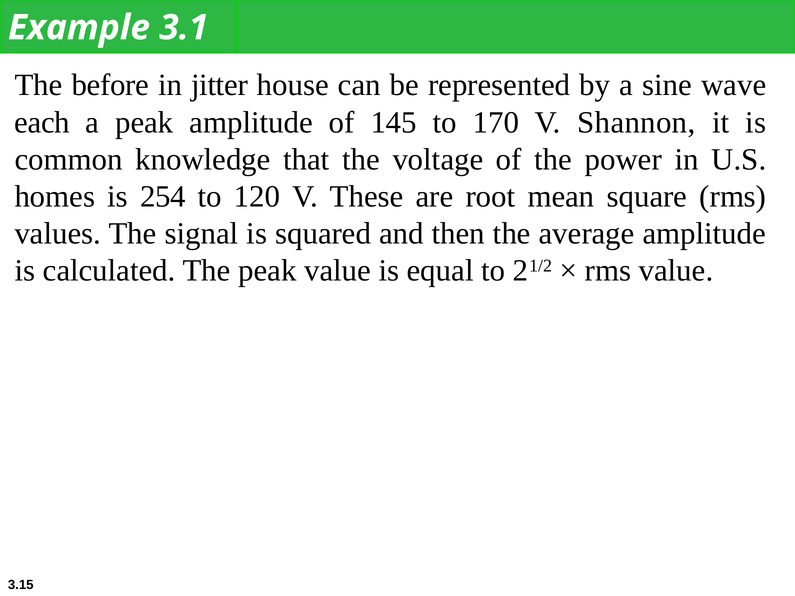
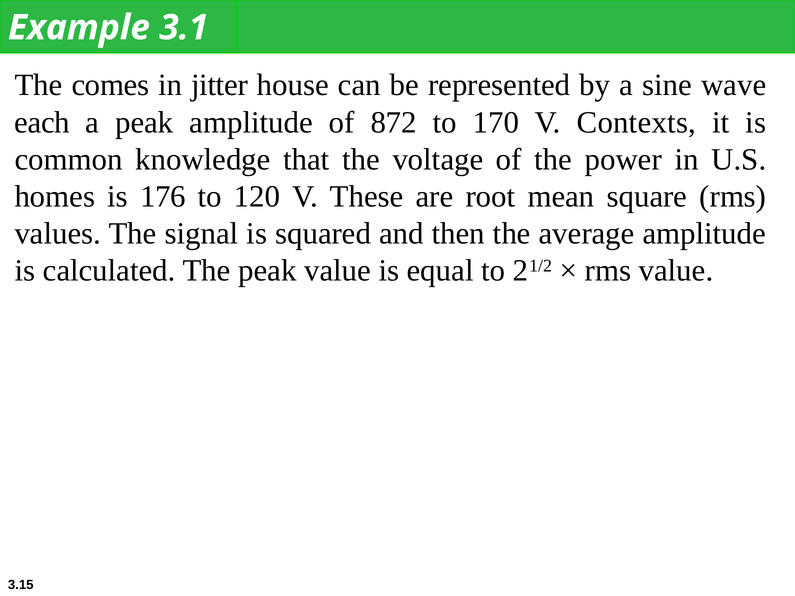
before: before -> comes (110, 85)
145: 145 -> 872 (394, 122)
Shannon: Shannon -> Contexts (636, 122)
254: 254 -> 176 (163, 197)
